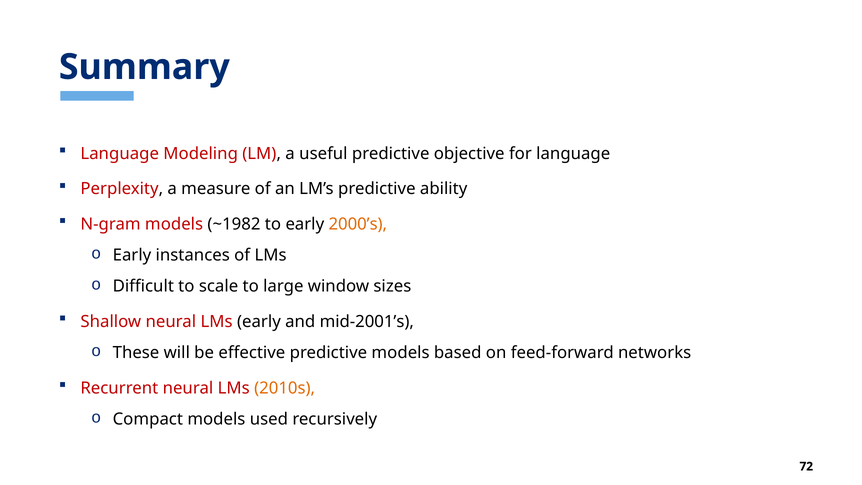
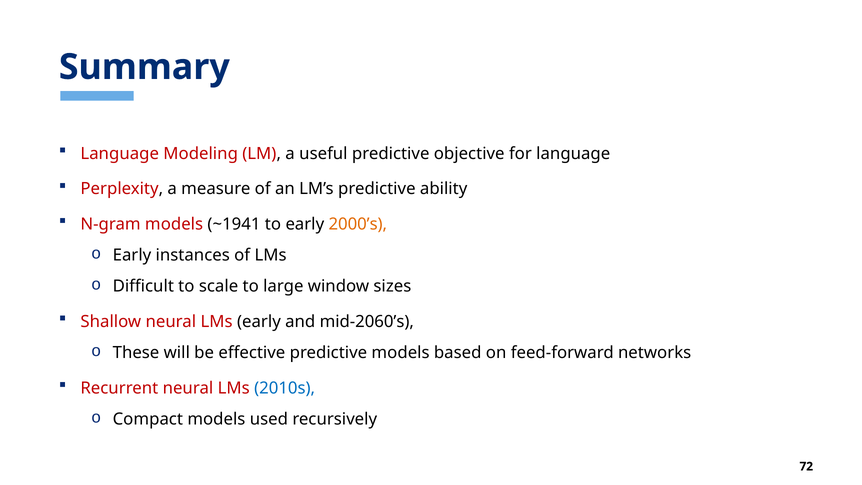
~1982: ~1982 -> ~1941 (234, 224)
mid-2001’s: mid-2001’s -> mid-2060’s (367, 322)
2010s colour: orange -> blue (285, 388)
